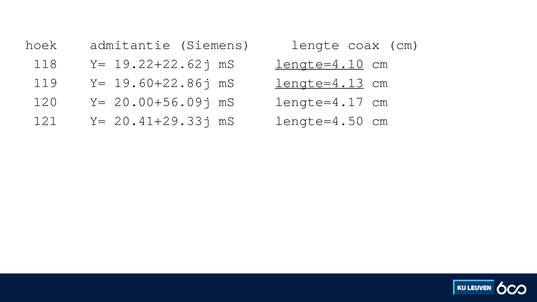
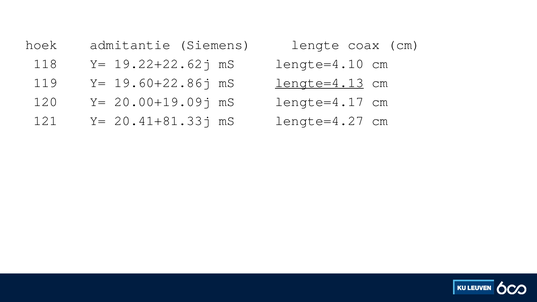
lengte=4.10 underline: present -> none (319, 64)
20.00+56.09j: 20.00+56.09j -> 20.00+19.09j (162, 102)
20.41+29.33j: 20.41+29.33j -> 20.41+81.33j (162, 121)
lengte=4.50: lengte=4.50 -> lengte=4.27 (319, 121)
